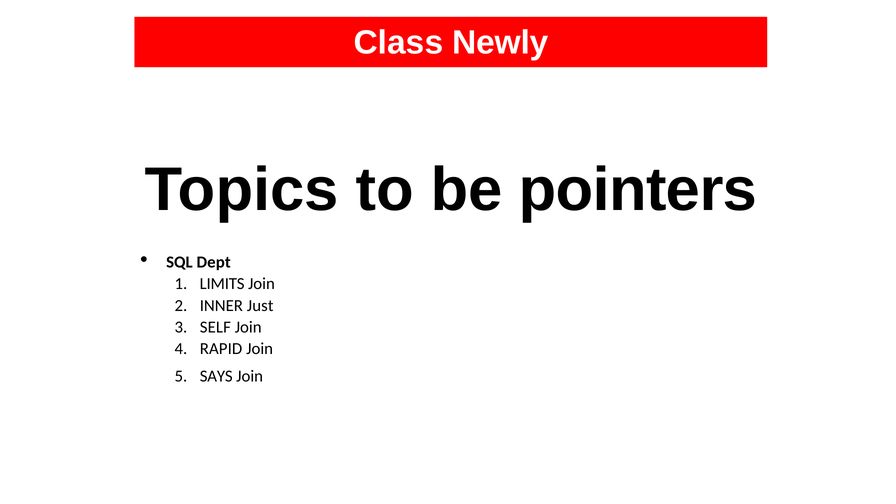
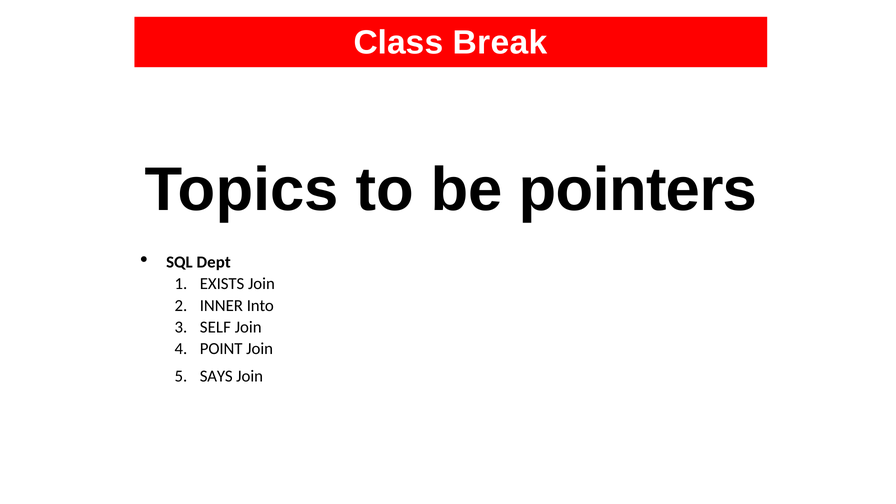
Newly: Newly -> Break (500, 43)
LIMITS: LIMITS -> EXISTS (222, 284)
Just: Just -> Into (260, 306)
RAPID: RAPID -> POINT (221, 349)
